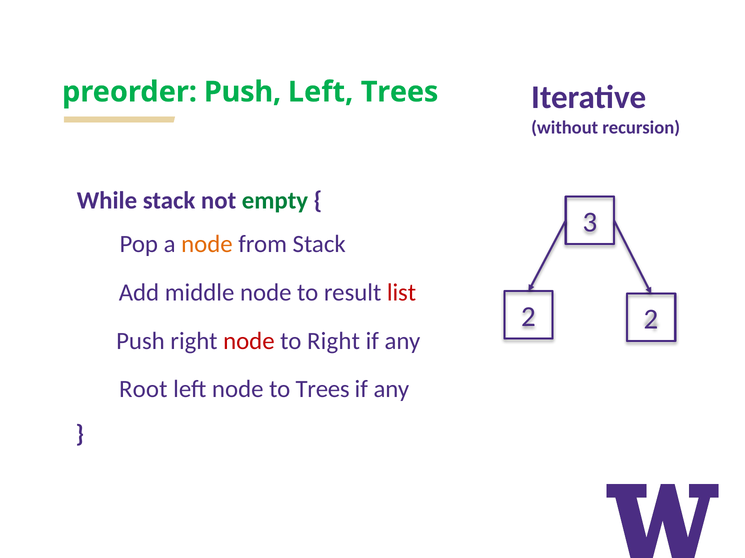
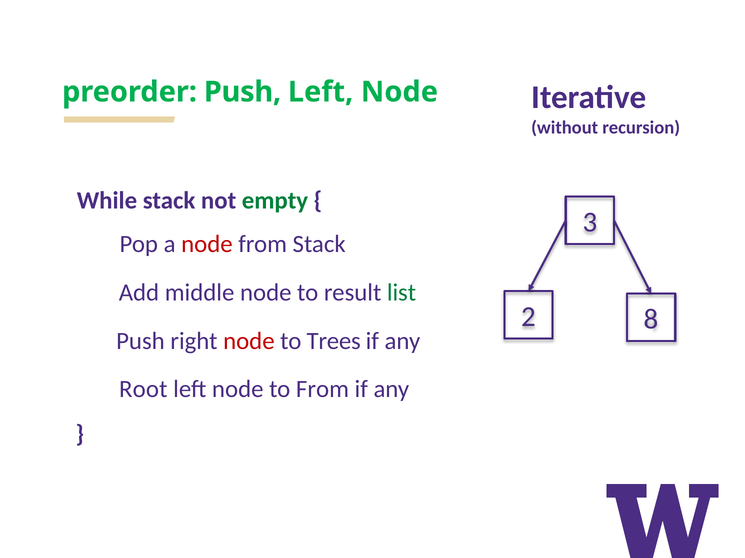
Trees: Trees -> Node (399, 92)
node colour: orange -> red (207, 245)
list colour: red -> green (401, 293)
2 2: 2 -> 8 (651, 320)
to Right: Right -> Trees (334, 341)
to Trees: Trees -> From (322, 390)
